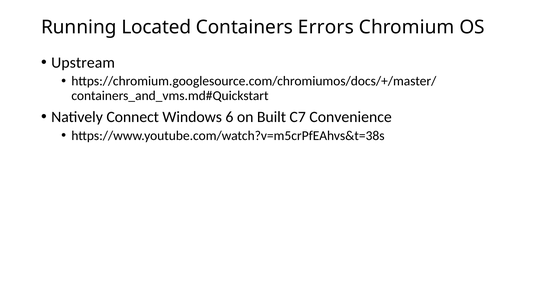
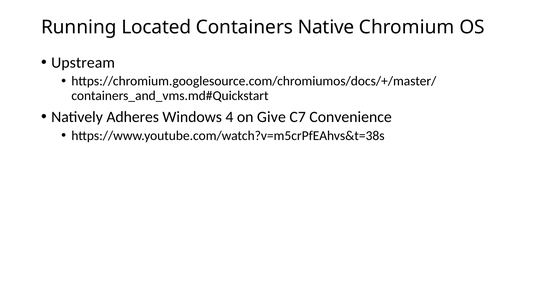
Errors: Errors -> Native (326, 27)
Connect: Connect -> Adheres (133, 117)
6: 6 -> 4 (229, 117)
Built: Built -> Give (271, 117)
